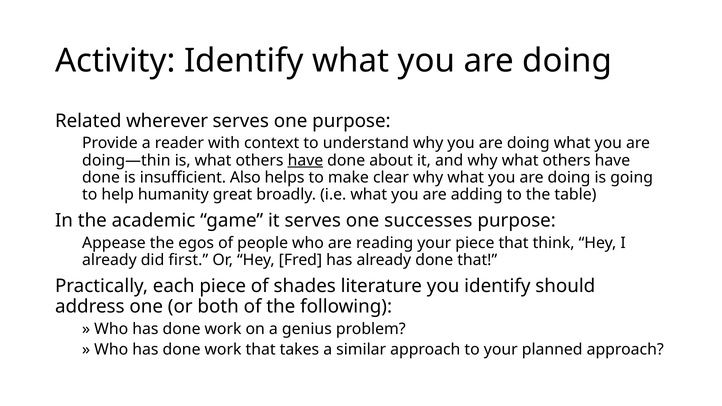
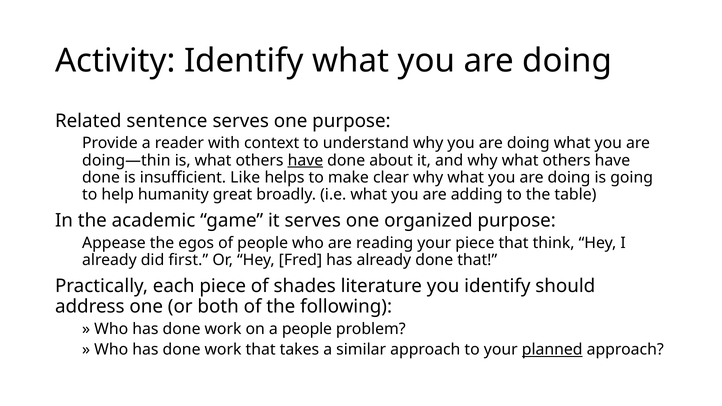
wherever: wherever -> sentence (167, 121)
Also: Also -> Like (245, 177)
successes: successes -> organized (428, 221)
a genius: genius -> people (307, 329)
planned underline: none -> present (552, 350)
